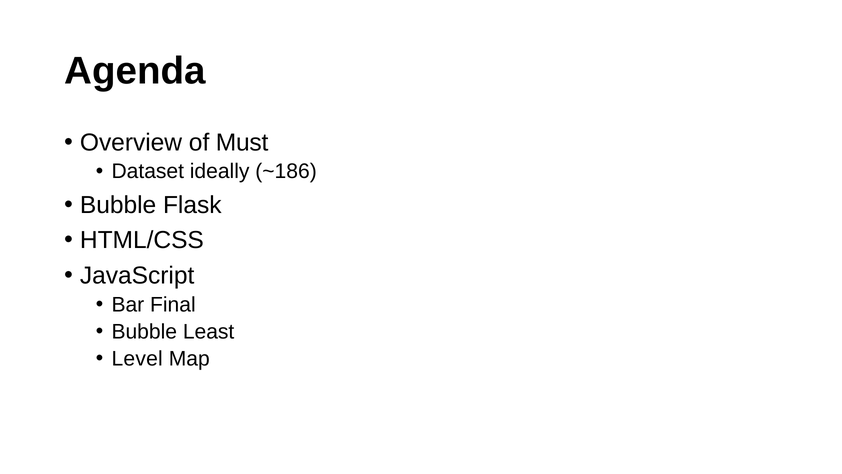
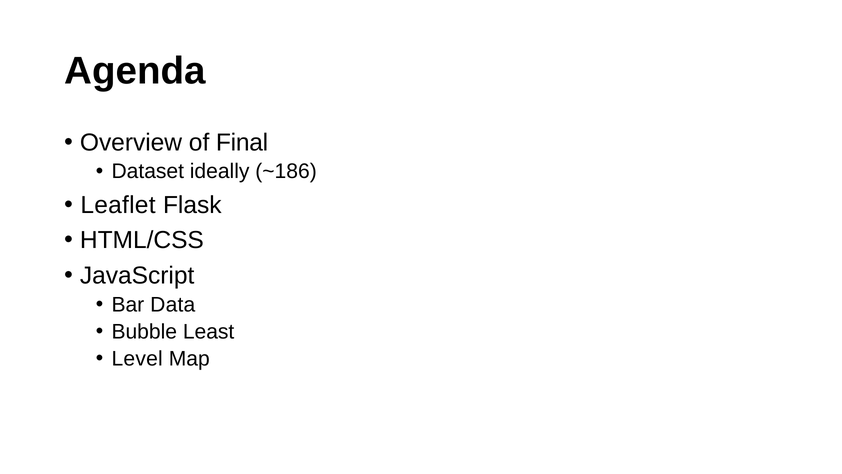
Must: Must -> Final (242, 142)
Bubble: Bubble -> Leaflet (118, 205)
Final: Final -> Data (173, 304)
